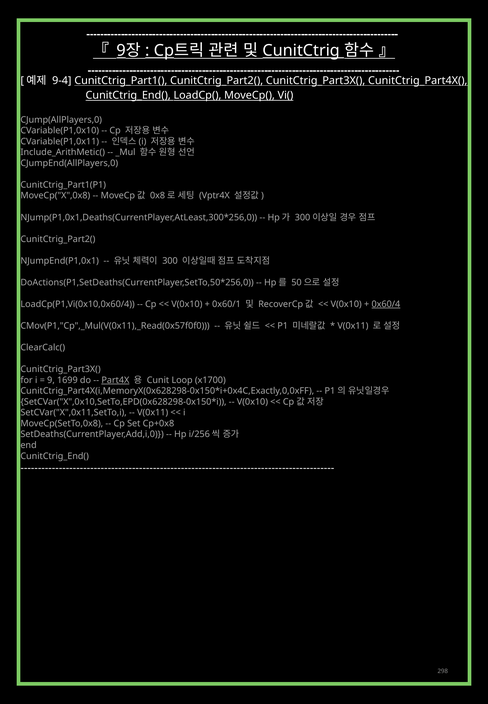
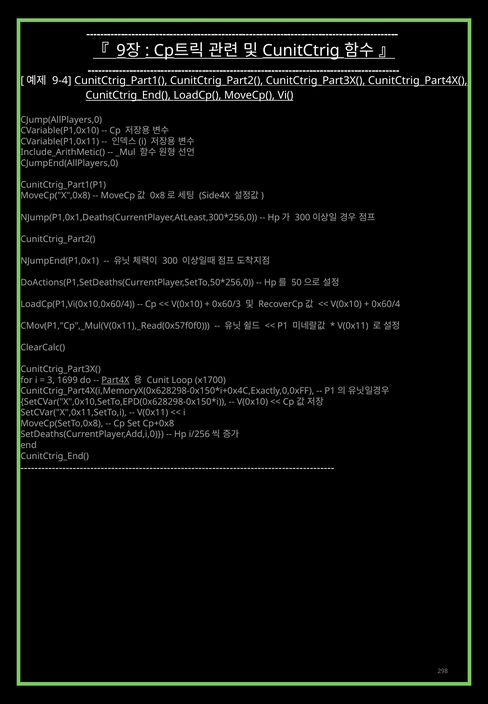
Vptr4X: Vptr4X -> Side4X (214, 196)
0x60/1: 0x60/1 -> 0x60/3 (226, 305)
0x60/4 underline: present -> none (386, 305)
9: 9 -> 3 (51, 381)
